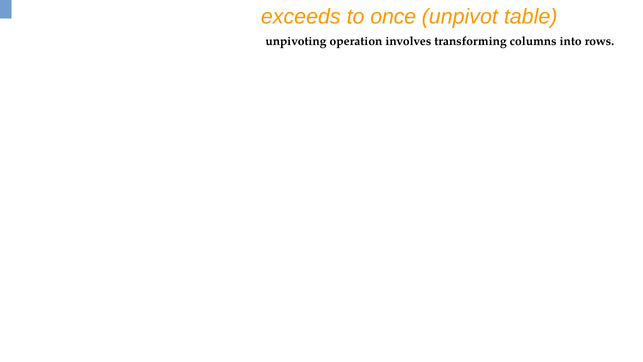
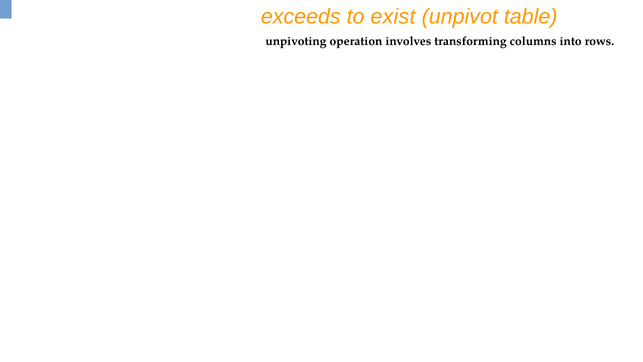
once: once -> exist (393, 17)
